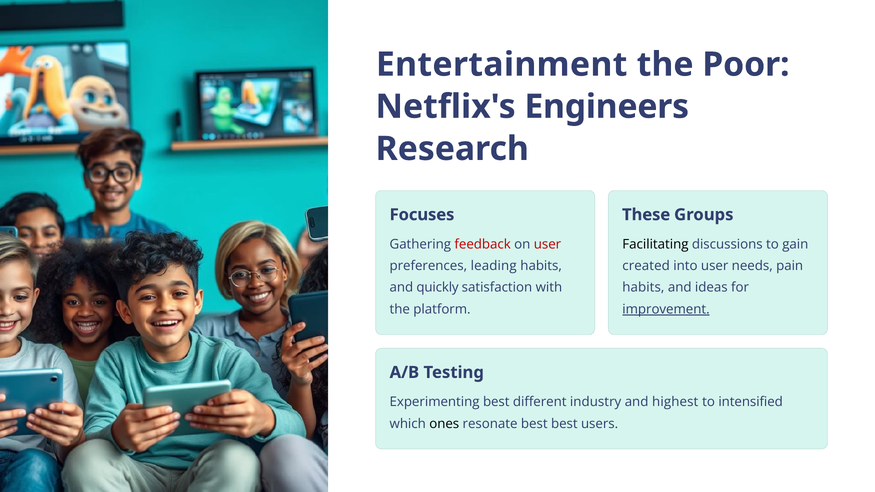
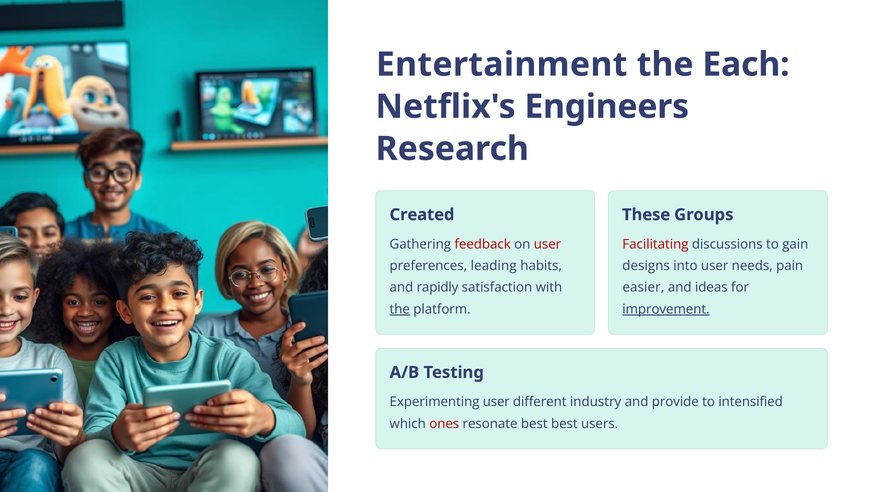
Poor: Poor -> Each (746, 65)
Focuses: Focuses -> Created (422, 215)
Facilitating colour: black -> red (655, 244)
created: created -> designs (646, 266)
quickly: quickly -> rapidly (438, 288)
habits: habits -> easier (643, 288)
the underline: none -> present (400, 309)
Experimenting best: best -> user (496, 402)
highest: highest -> provide (675, 402)
ones colour: black -> red (444, 424)
